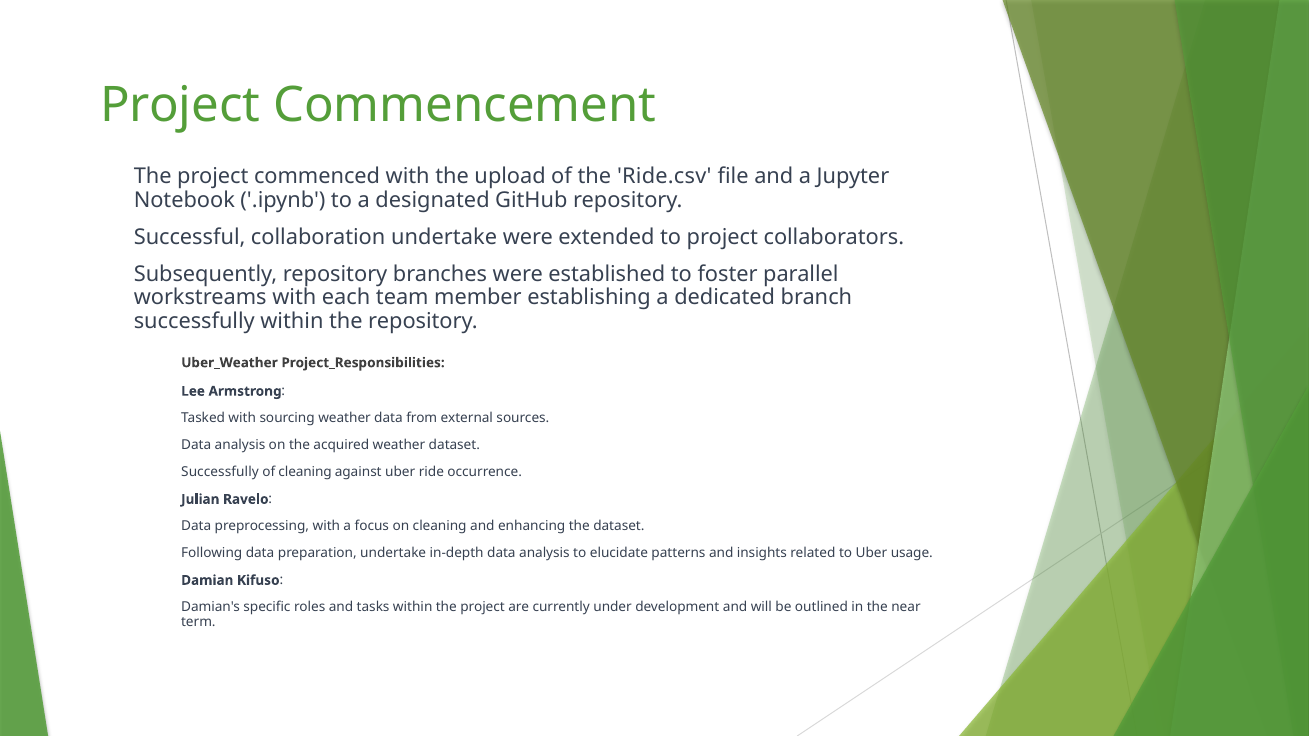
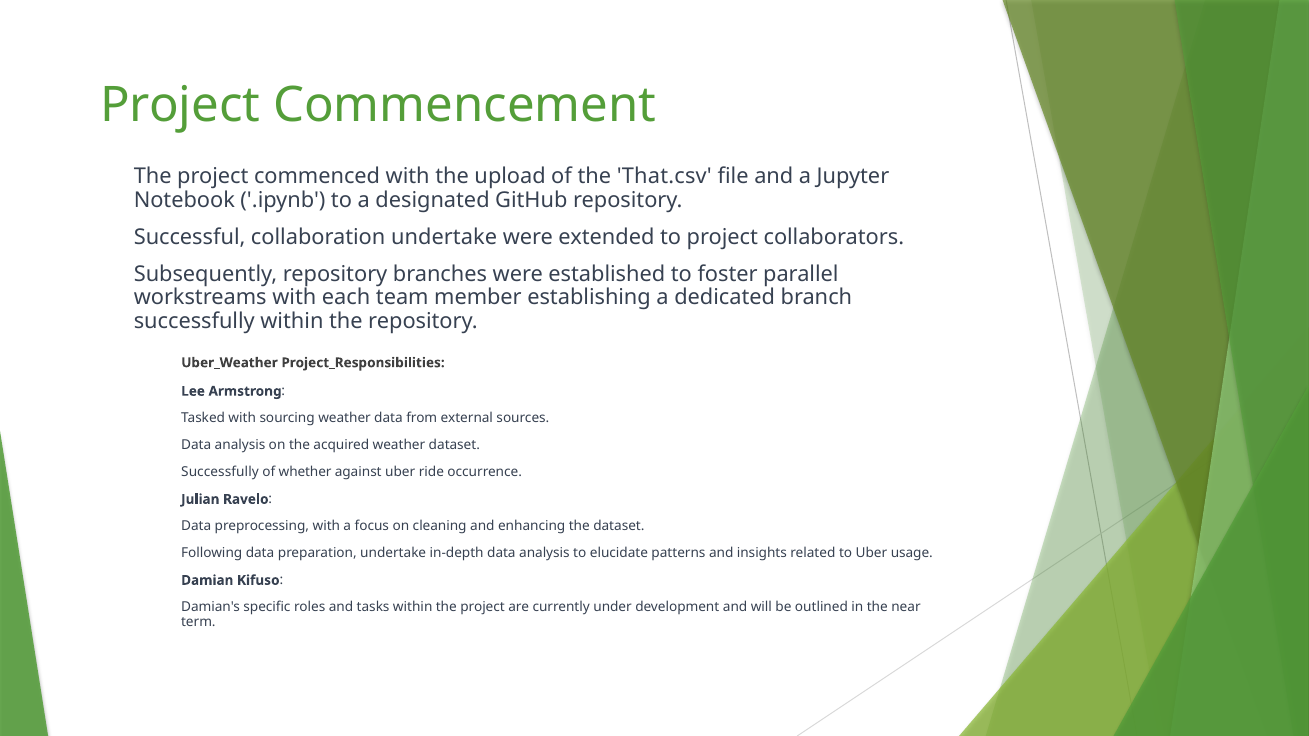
Ride.csv: Ride.csv -> That.csv (664, 176)
of cleaning: cleaning -> whether (305, 472)
